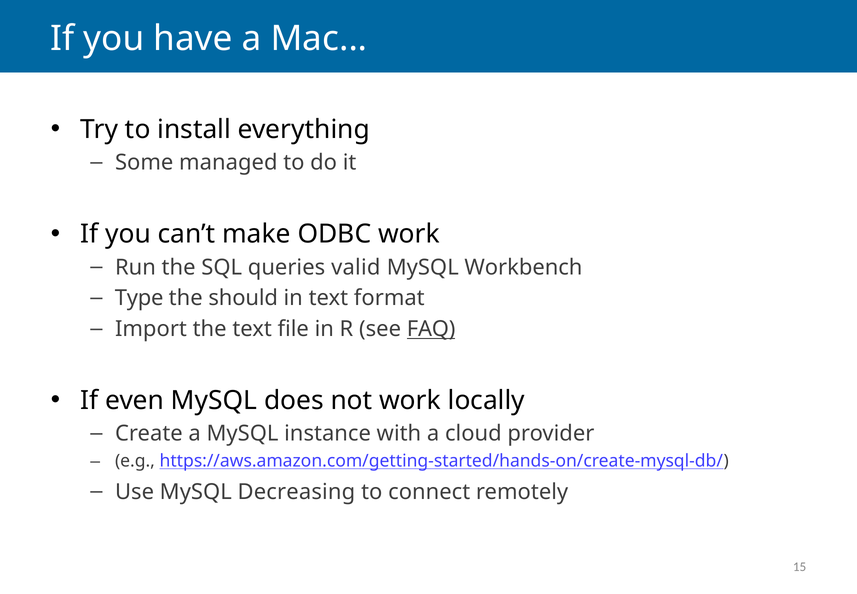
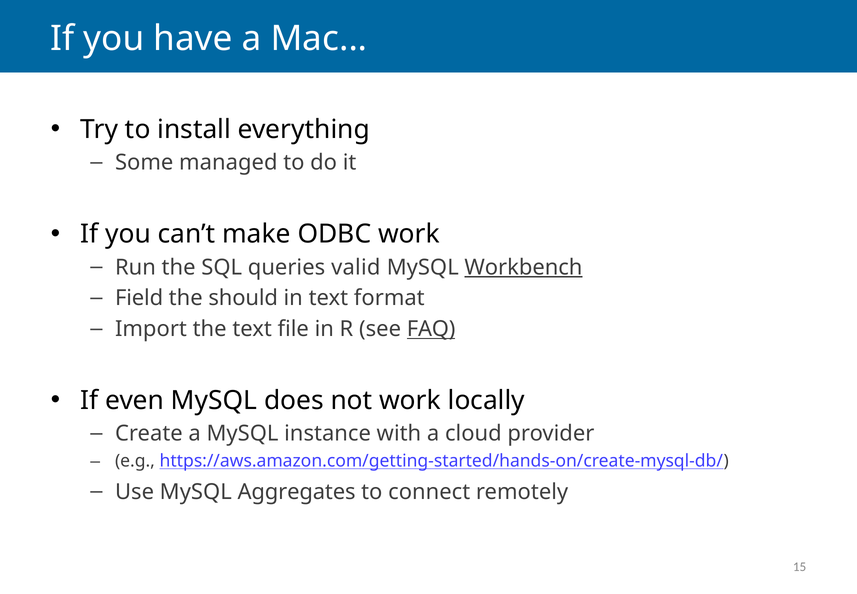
Workbench underline: none -> present (523, 267)
Type: Type -> Field (139, 298)
Decreasing: Decreasing -> Aggregates (297, 491)
